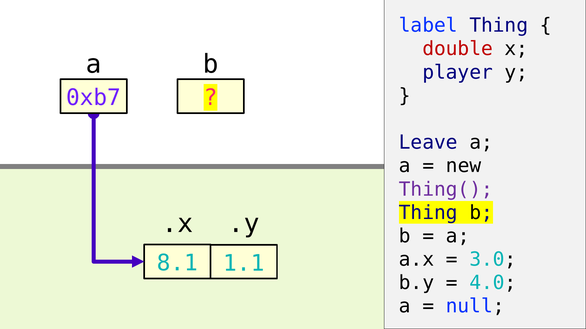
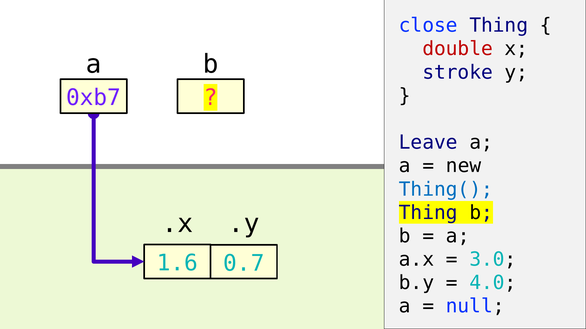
label: label -> close (428, 26)
player: player -> stroke (458, 72)
Thing( colour: purple -> blue (446, 190)
8.1: 8.1 -> 1.6 (177, 264)
1.1: 1.1 -> 0.7 (244, 264)
